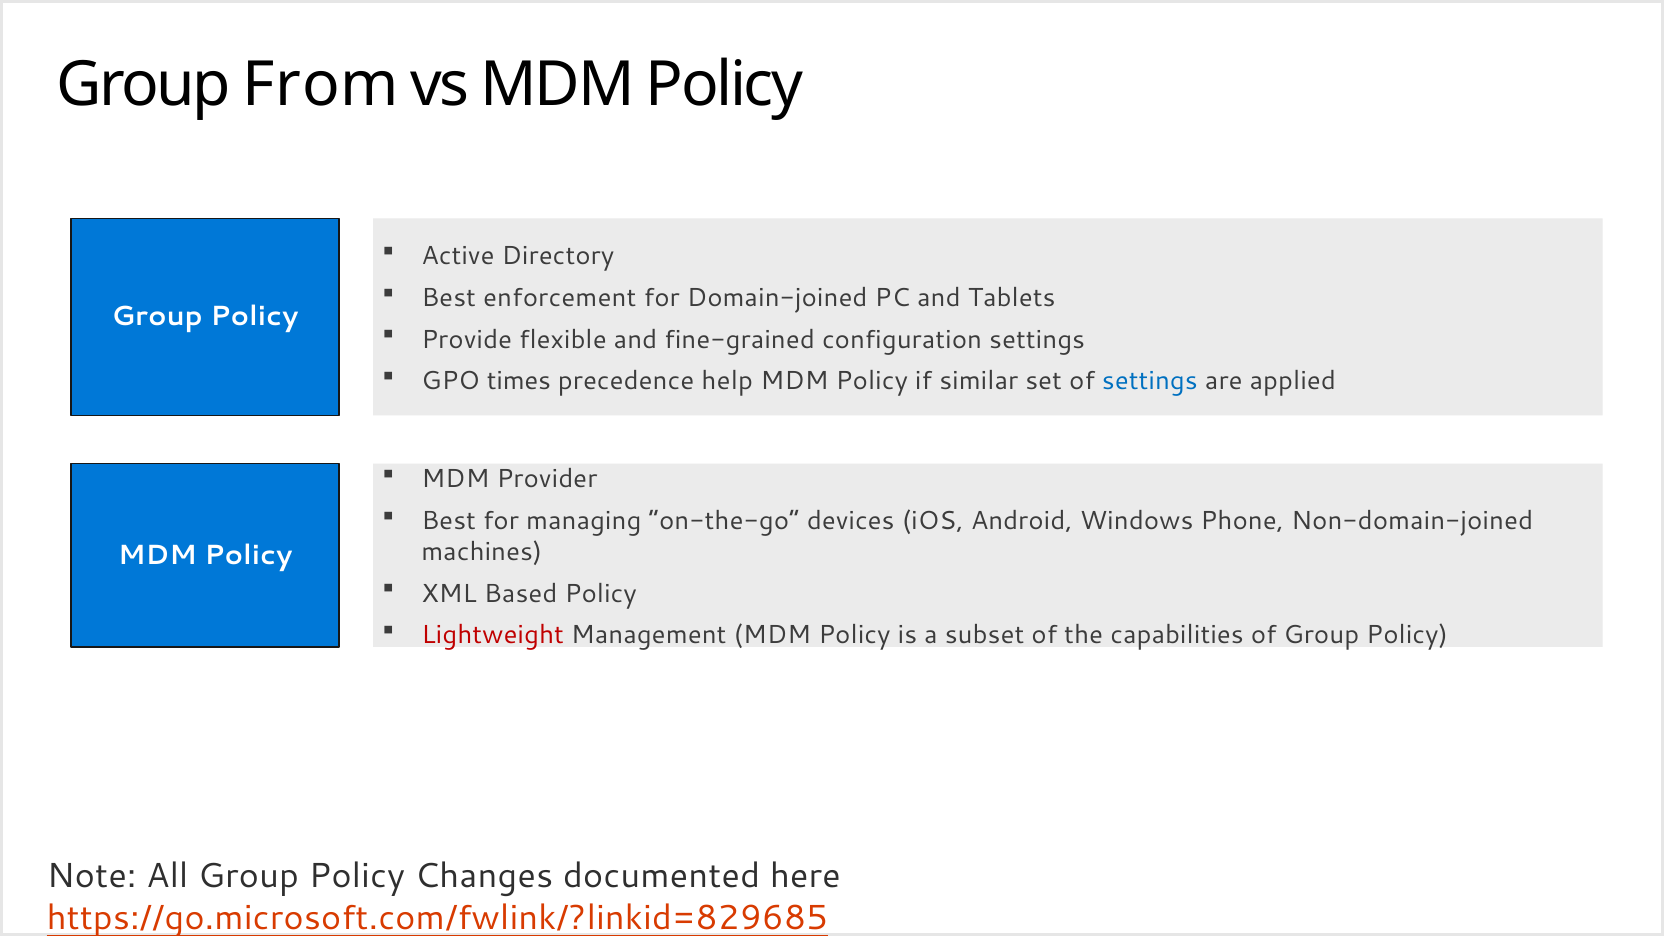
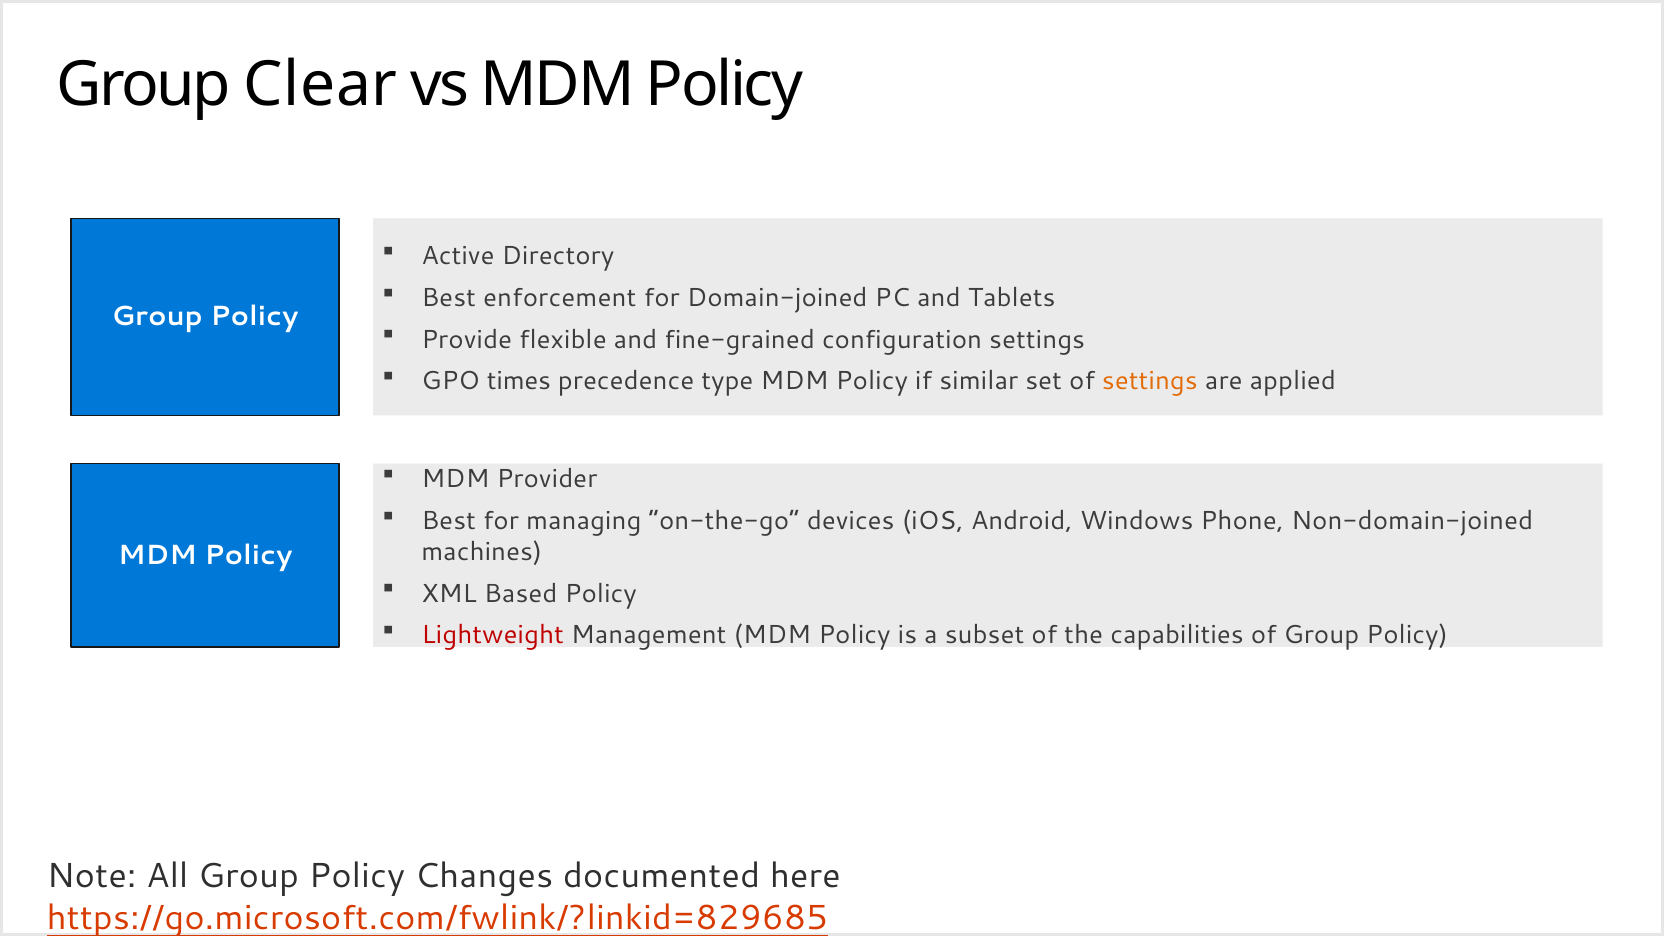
From: From -> Clear (321, 85)
help: help -> type (727, 381)
settings colour: blue -> orange (1150, 381)
